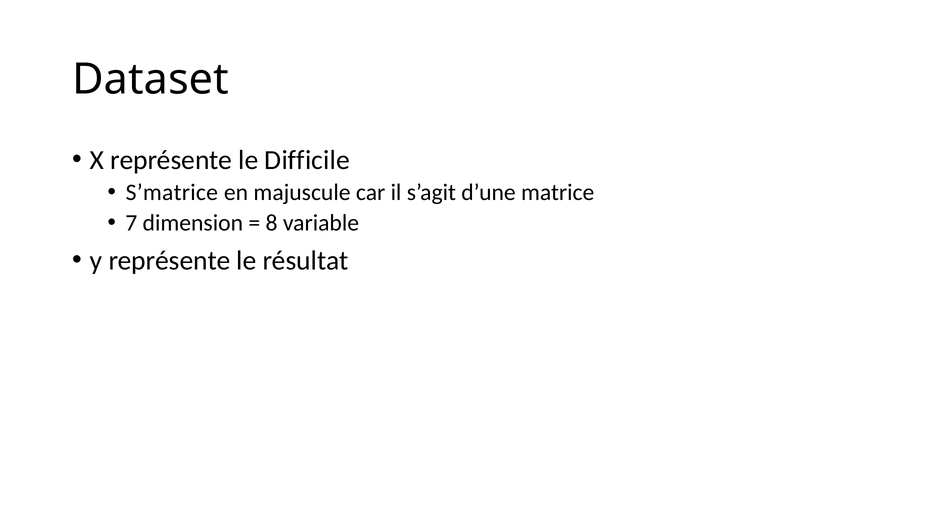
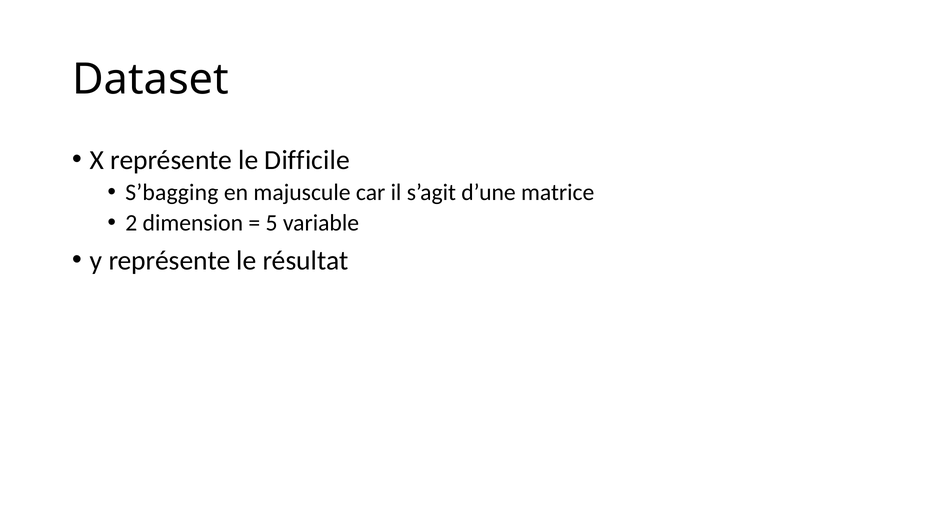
S’matrice: S’matrice -> S’bagging (172, 193)
7: 7 -> 2 (131, 223)
8: 8 -> 5 (272, 223)
